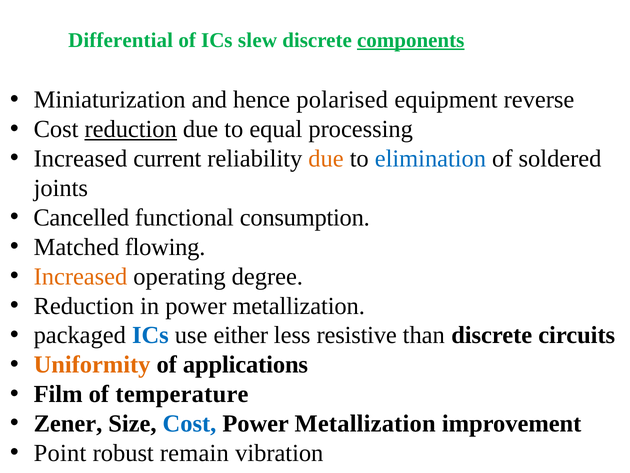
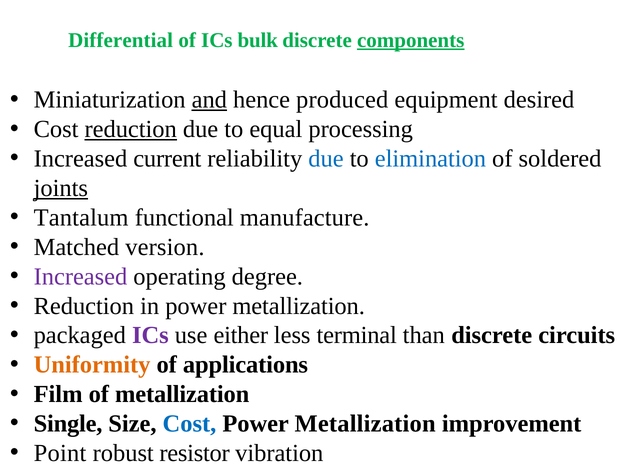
slew: slew -> bulk (258, 40)
and underline: none -> present (209, 100)
polarised: polarised -> produced (342, 100)
reverse: reverse -> desired (539, 100)
due colour: orange -> blue (326, 159)
joints underline: none -> present (61, 188)
Cancelled: Cancelled -> Tantalum (81, 217)
consumption: consumption -> manufacture (305, 217)
flowing: flowing -> version (165, 247)
Increased colour: orange -> purple (80, 276)
ICs colour: blue -> purple (150, 335)
resistive: resistive -> terminal (357, 335)
of temperature: temperature -> metallization (182, 394)
Zener: Zener -> Single (68, 423)
remain: remain -> resistor (195, 453)
